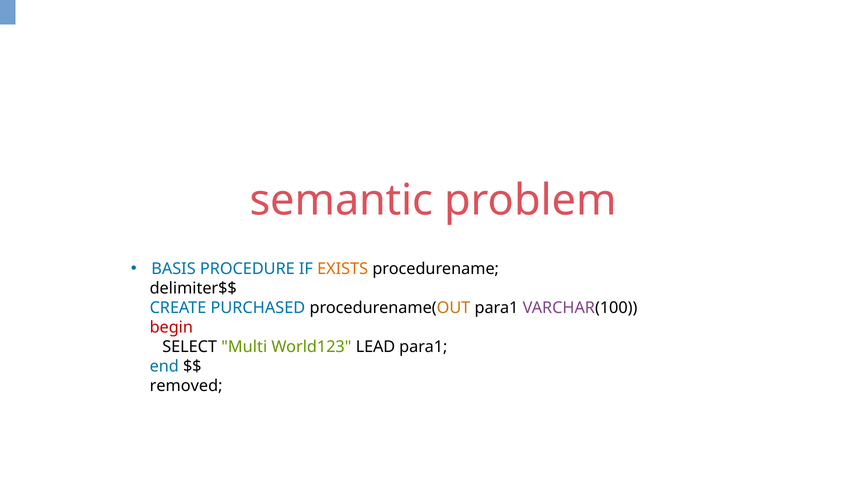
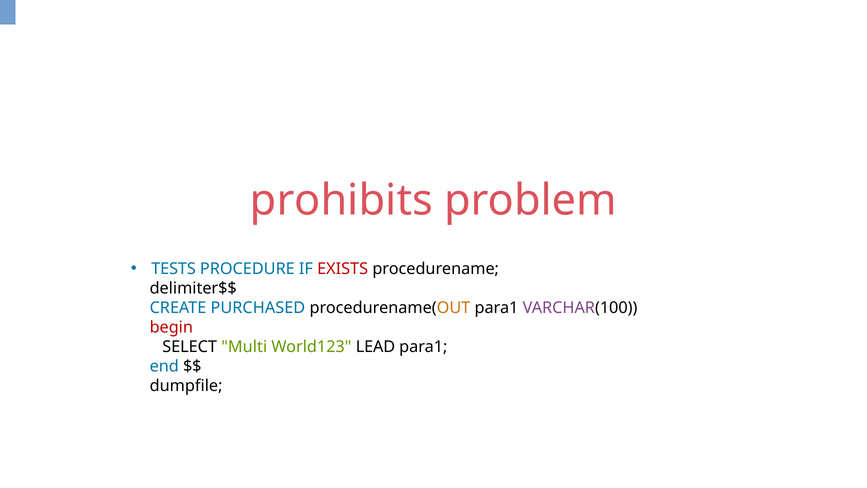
semantic: semantic -> prohibits (341, 200)
BASIS: BASIS -> TESTS (174, 269)
EXISTS colour: orange -> red (343, 269)
removed: removed -> dumpfile (186, 386)
